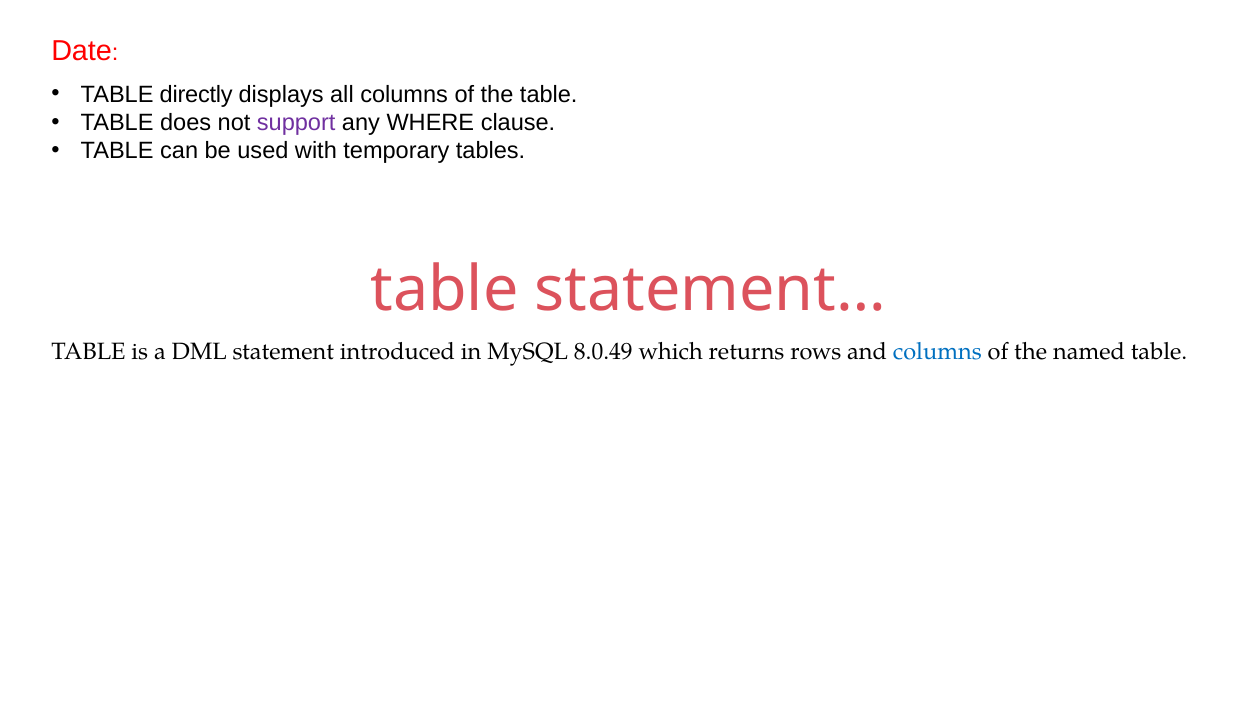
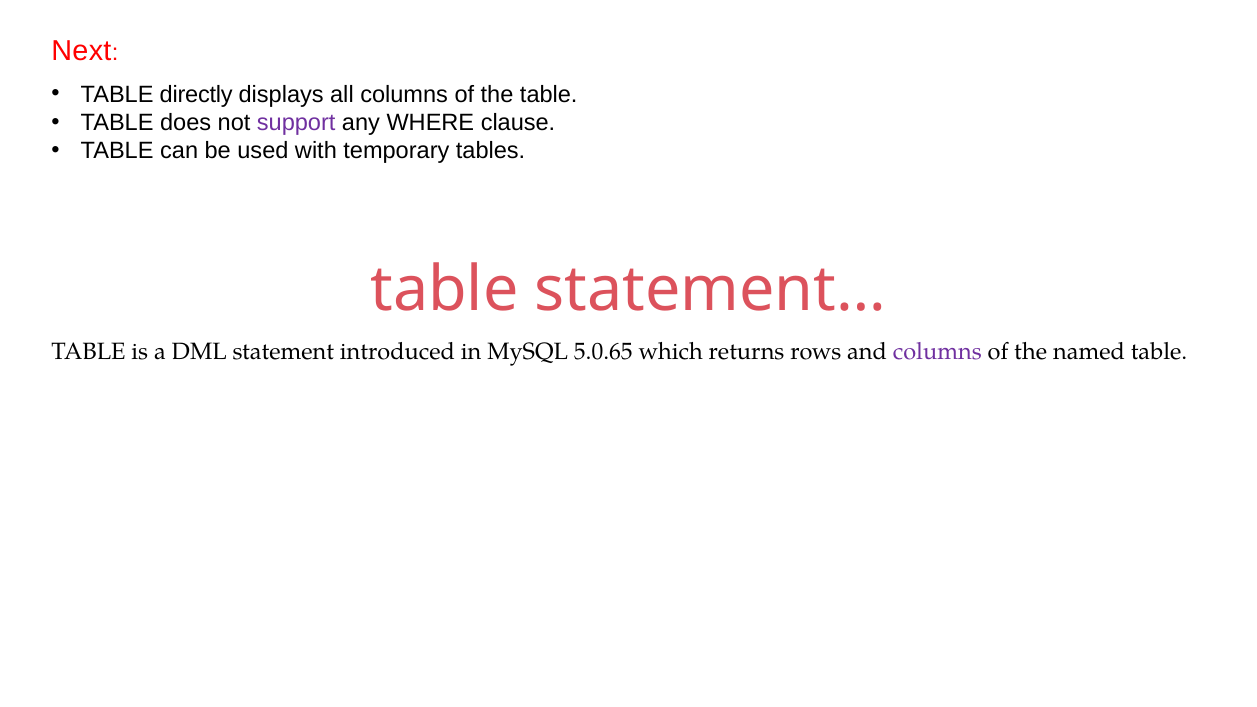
Date: Date -> Next (81, 51)
8.0.49: 8.0.49 -> 5.0.65 (603, 352)
columns colour: blue -> purple (937, 352)
